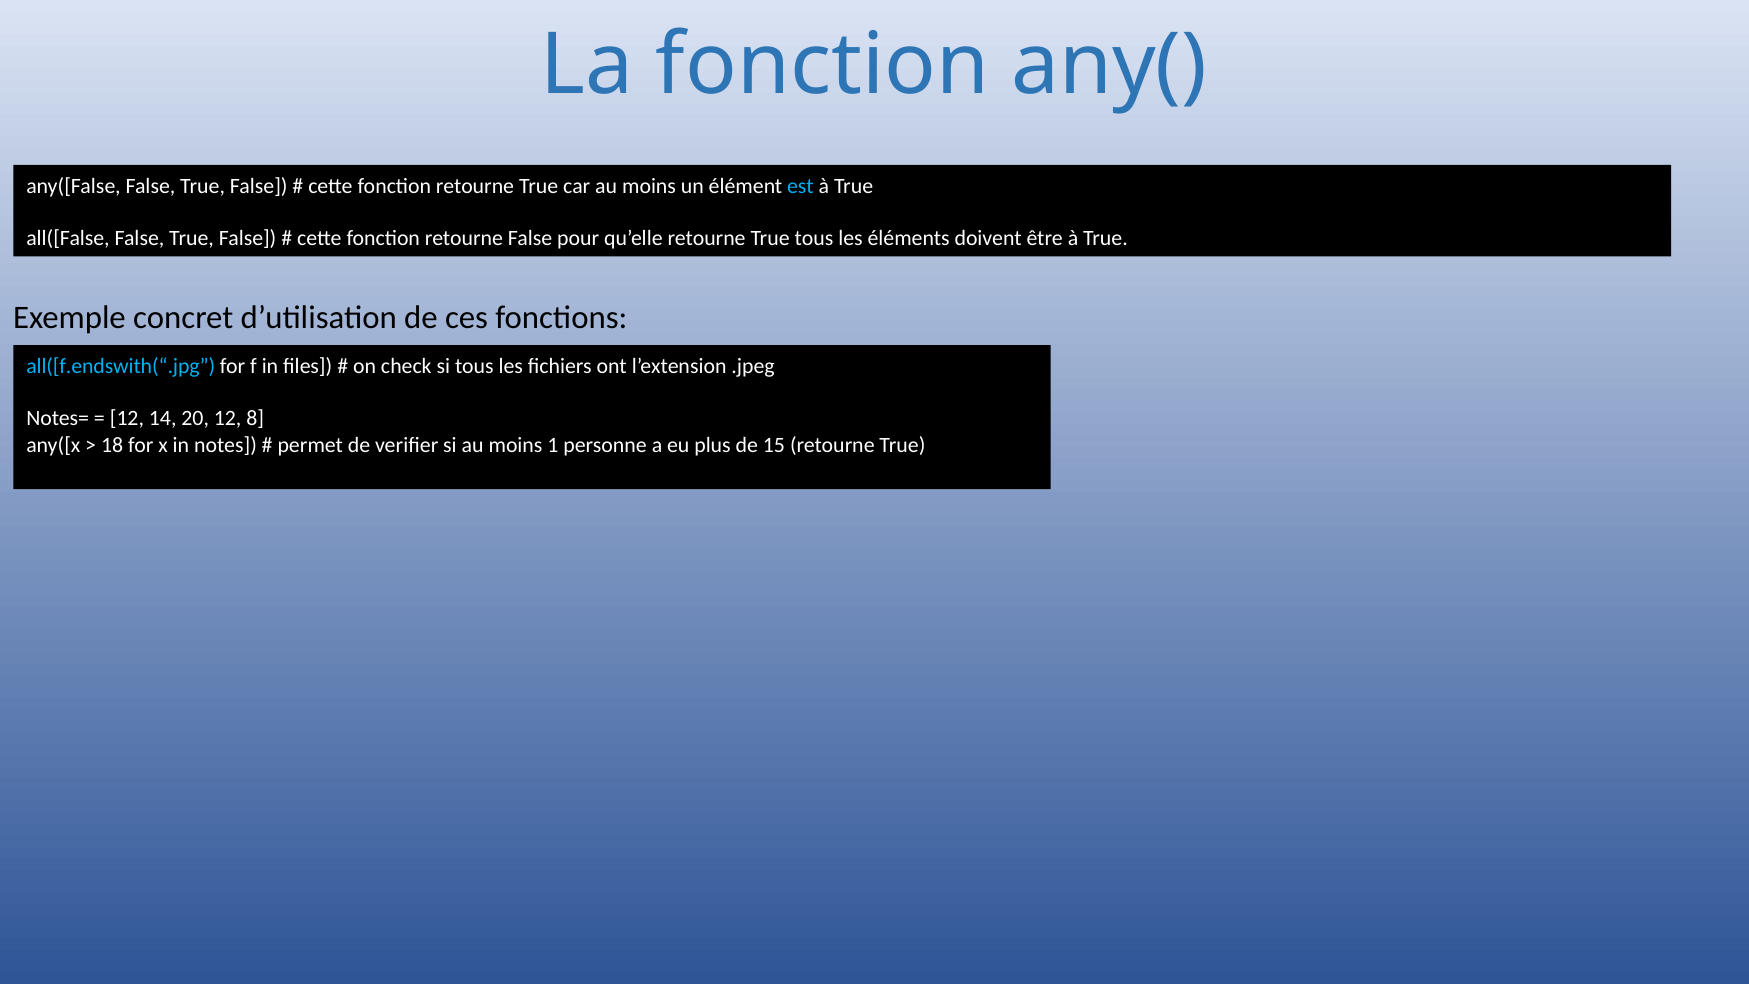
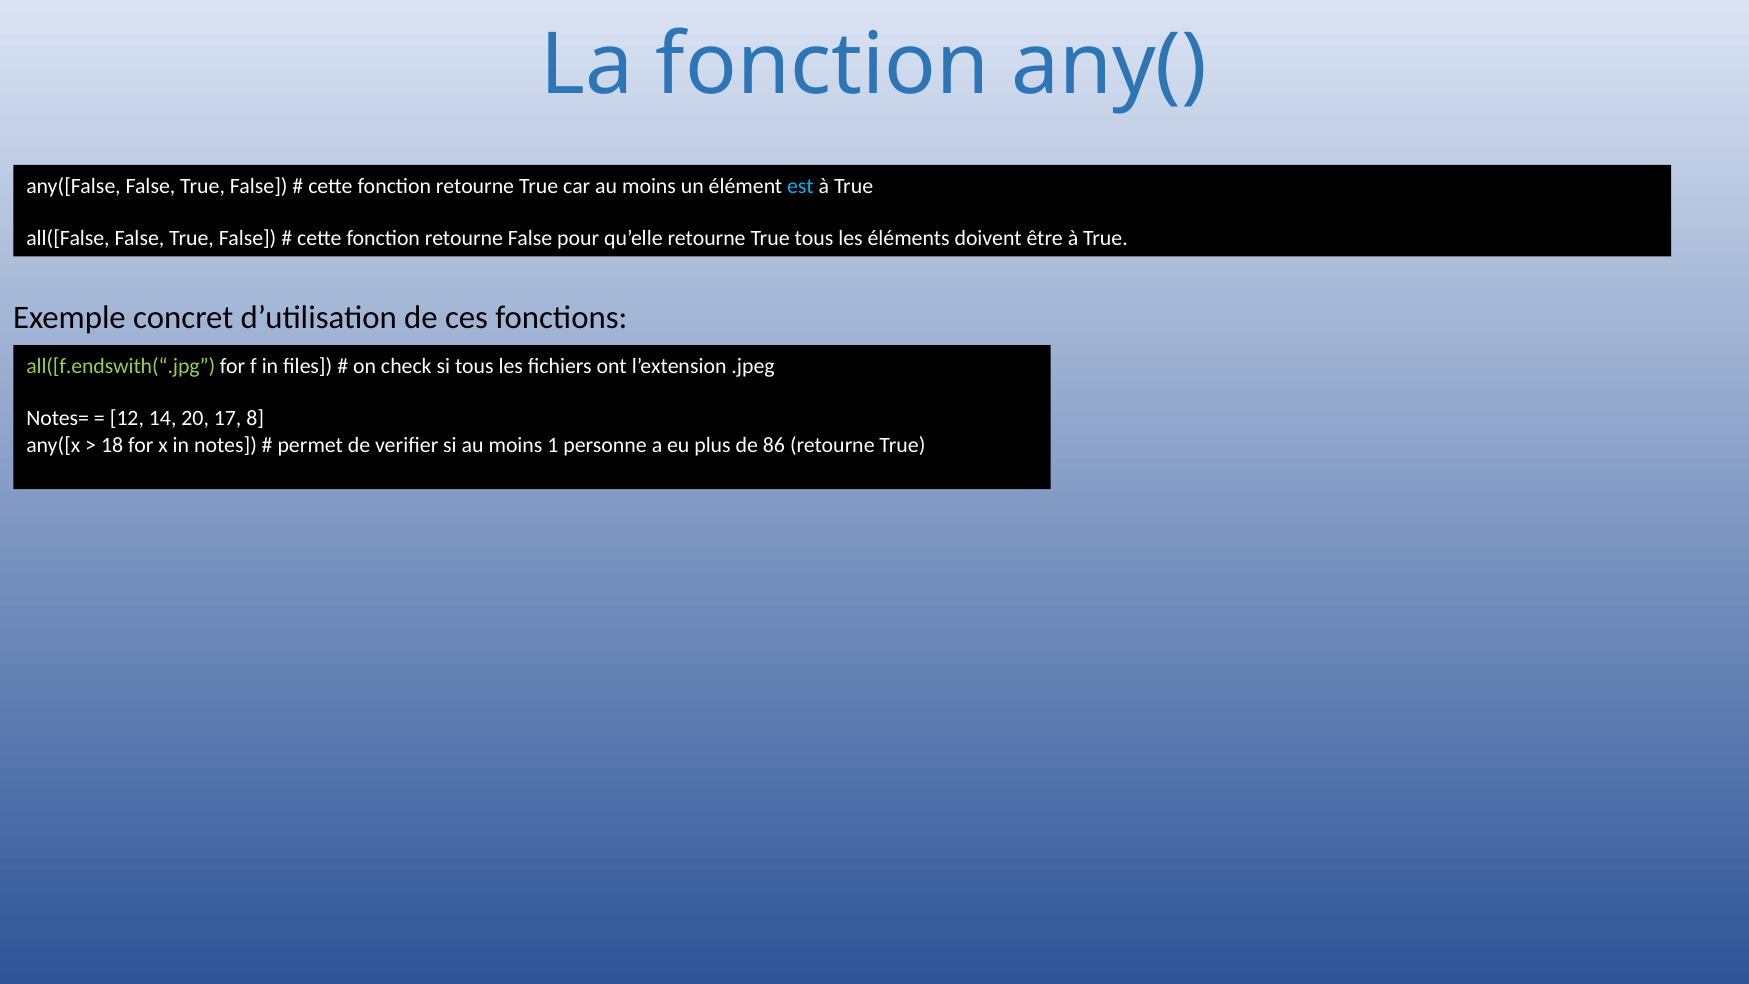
all([f.endswith(“.jpg colour: light blue -> light green (121, 366)
20 12: 12 -> 17 (228, 419)
15: 15 -> 86 (774, 445)
